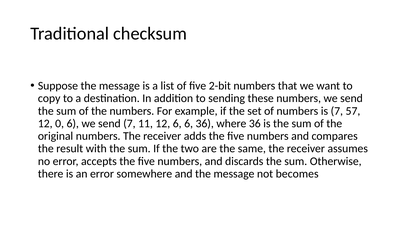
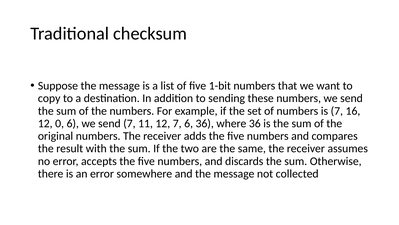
2-bit: 2-bit -> 1-bit (220, 86)
57: 57 -> 16 (353, 111)
12 6: 6 -> 7 (177, 123)
becomes: becomes -> collected (297, 173)
